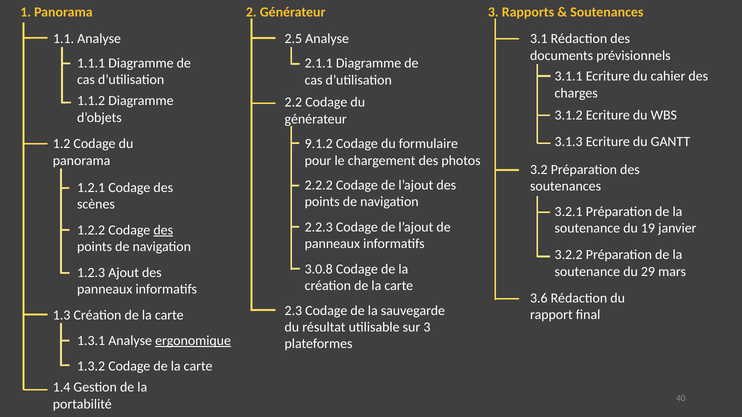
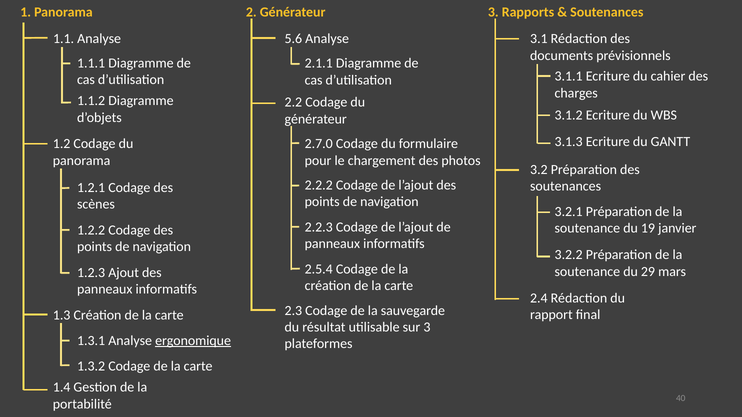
2.5: 2.5 -> 5.6 (293, 39)
9.1.2: 9.1.2 -> 2.7.0 (319, 144)
des underline: present -> none (163, 230)
3.0.8: 3.0.8 -> 2.5.4 (319, 269)
3.6: 3.6 -> 2.4 (539, 298)
